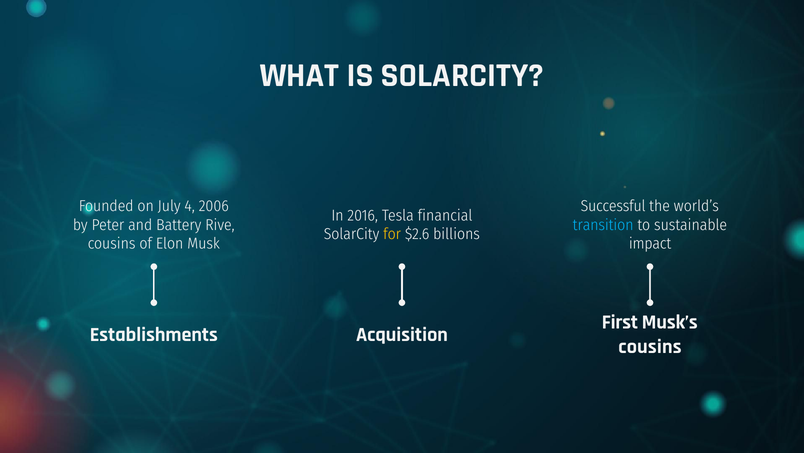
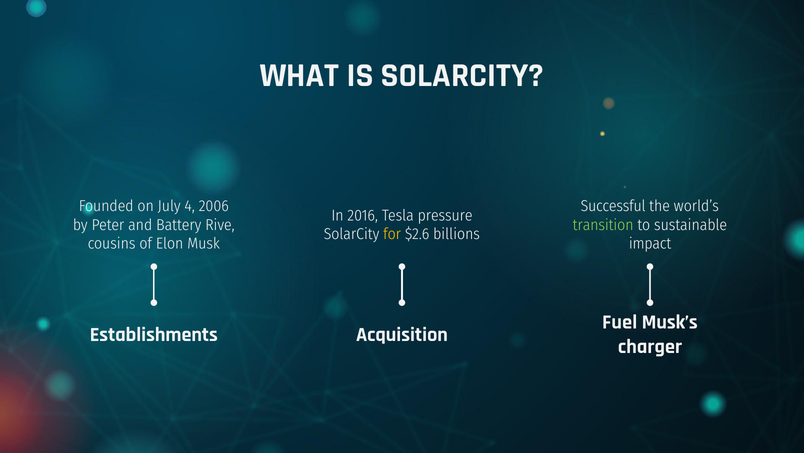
financial: financial -> pressure (445, 215)
transition colour: light blue -> light green (603, 225)
First: First -> Fuel (620, 322)
cousins: cousins -> charger (650, 346)
